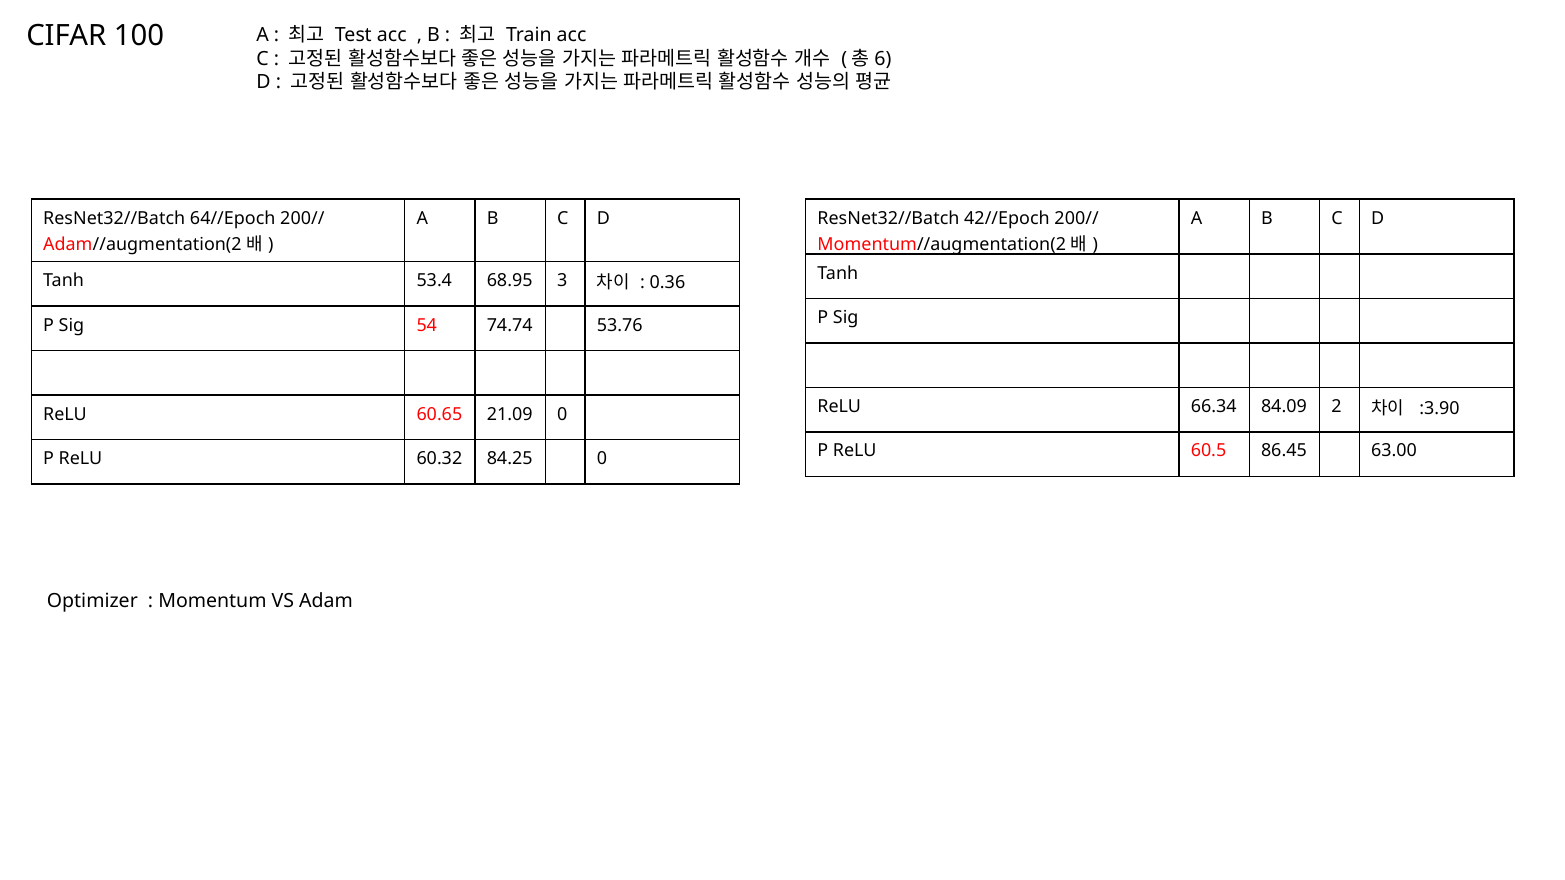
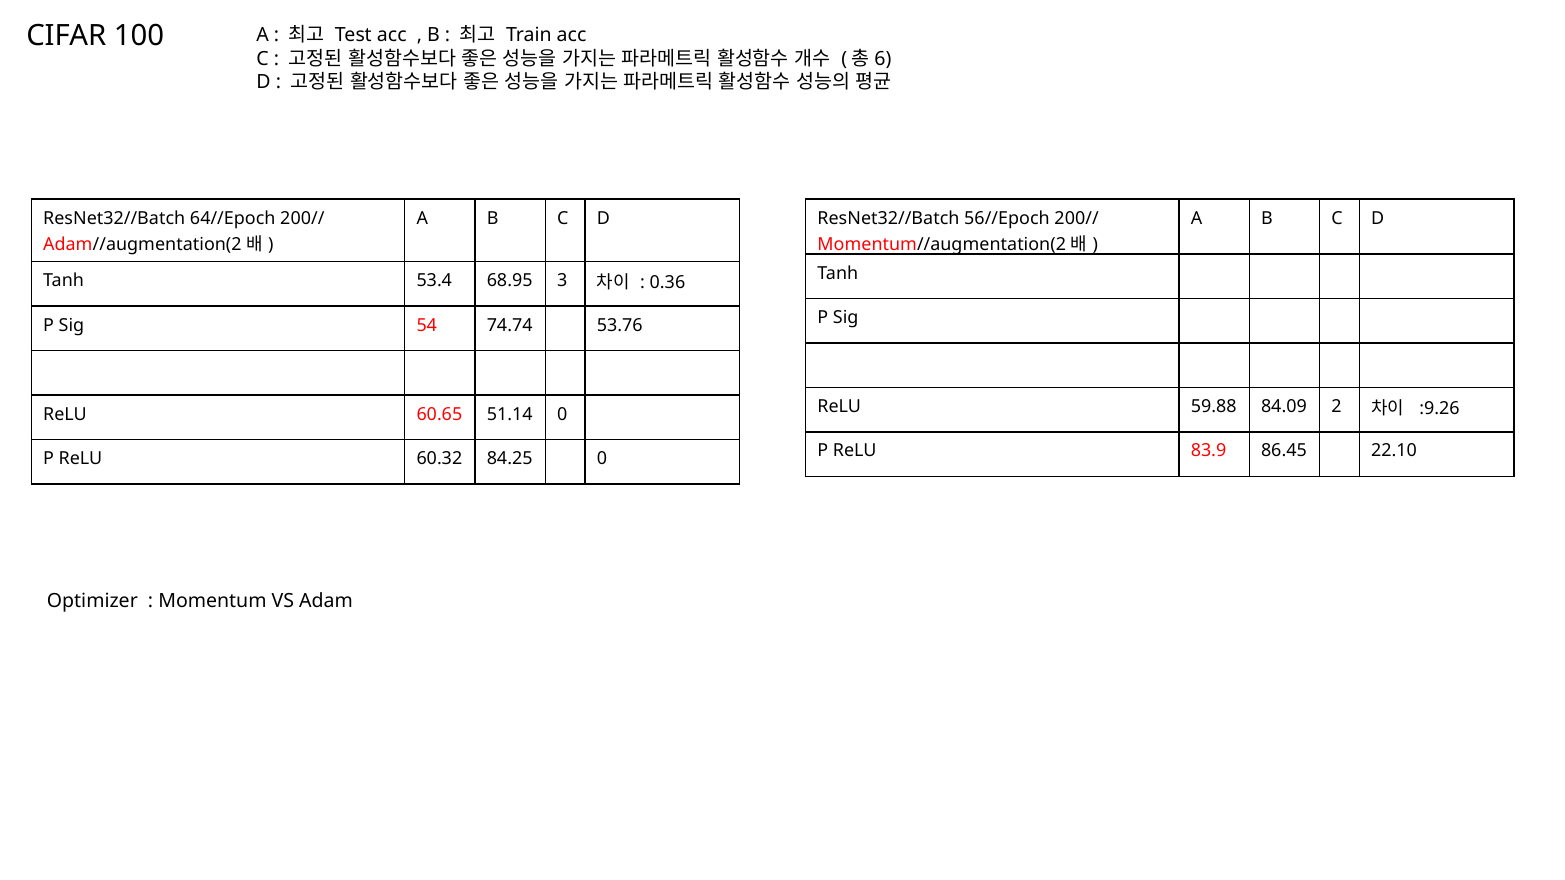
42//Epoch: 42//Epoch -> 56//Epoch (1007, 218)
66.34: 66.34 -> 59.88 (1214, 407)
:3.90: :3.90 -> :9.26 (1440, 408)
21.09: 21.09 -> 51.14 (510, 414)
60.5: 60.5 -> 83.9 (1209, 451)
63.00: 63.00 -> 22.10 (1394, 451)
